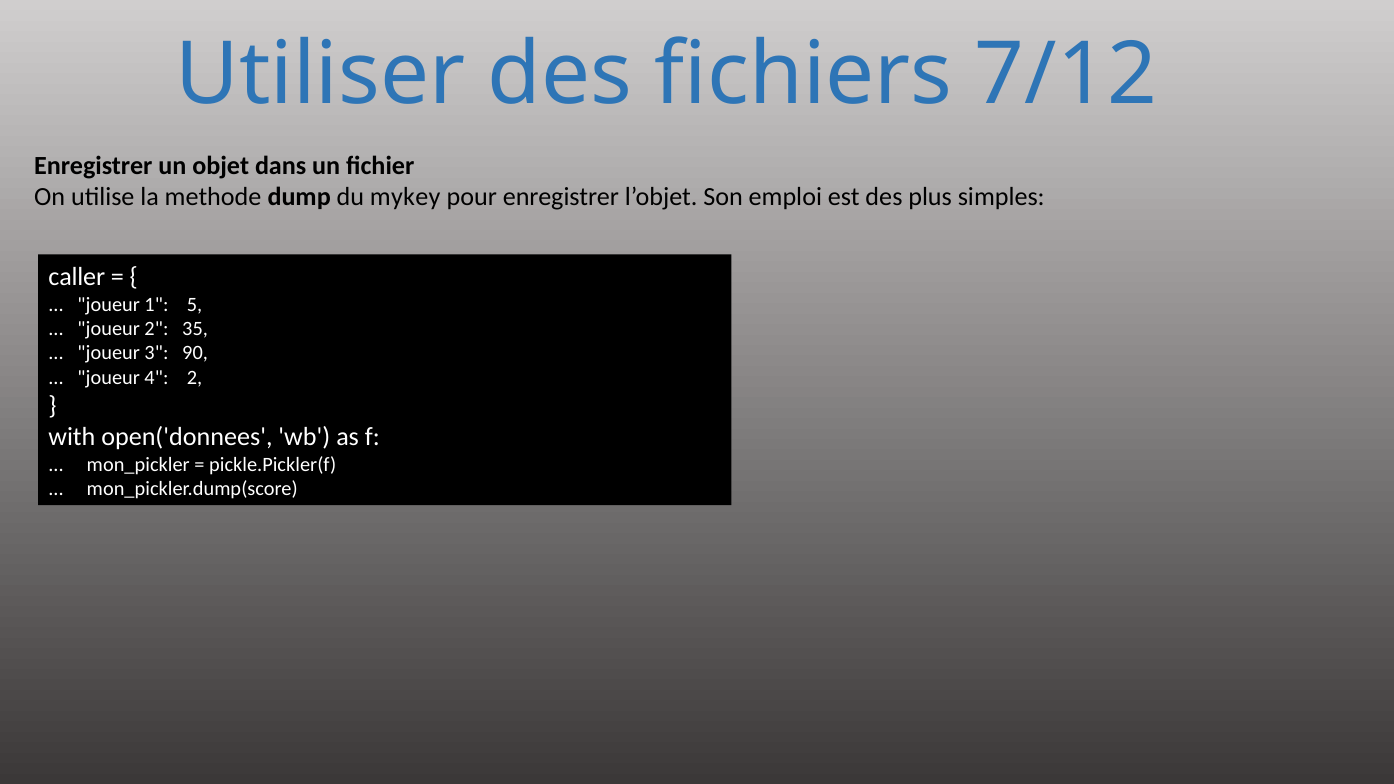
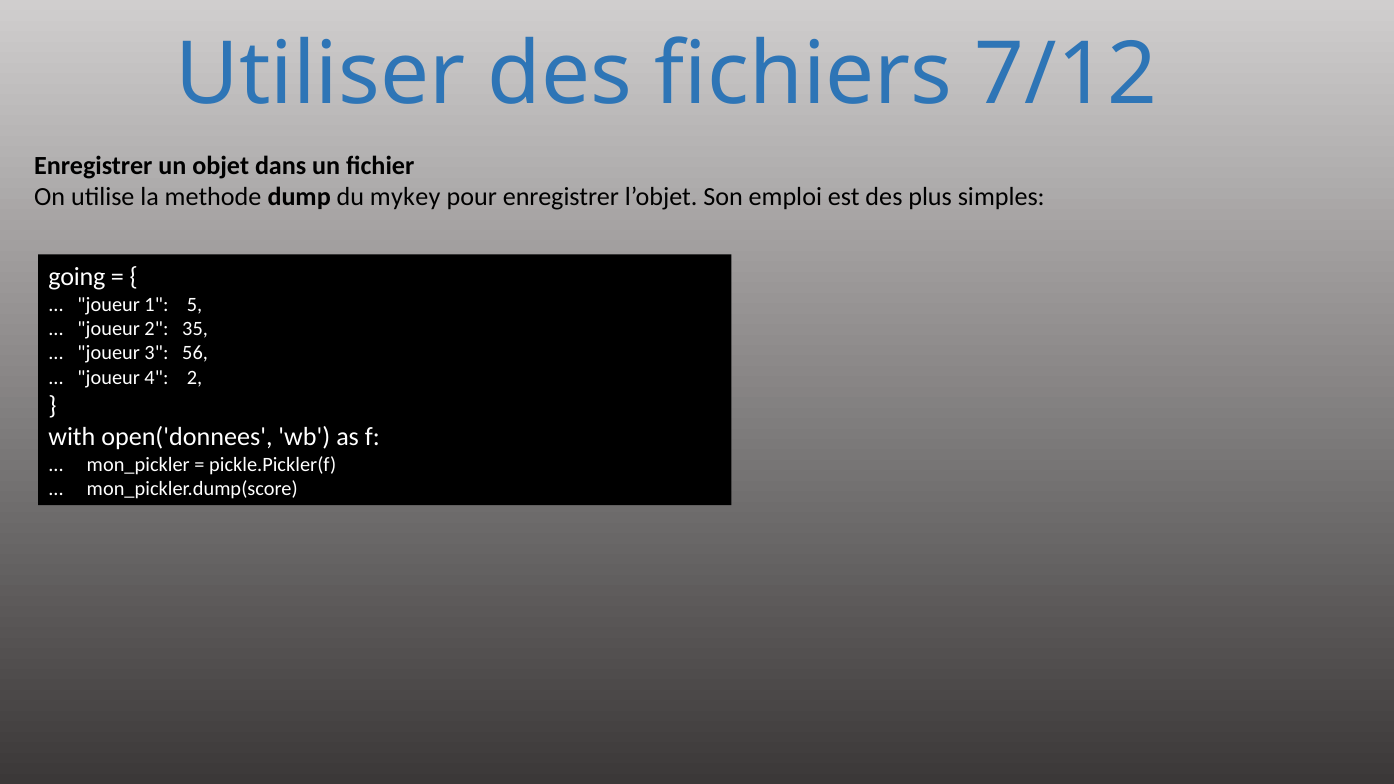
caller: caller -> going (77, 277)
90: 90 -> 56 (195, 353)
